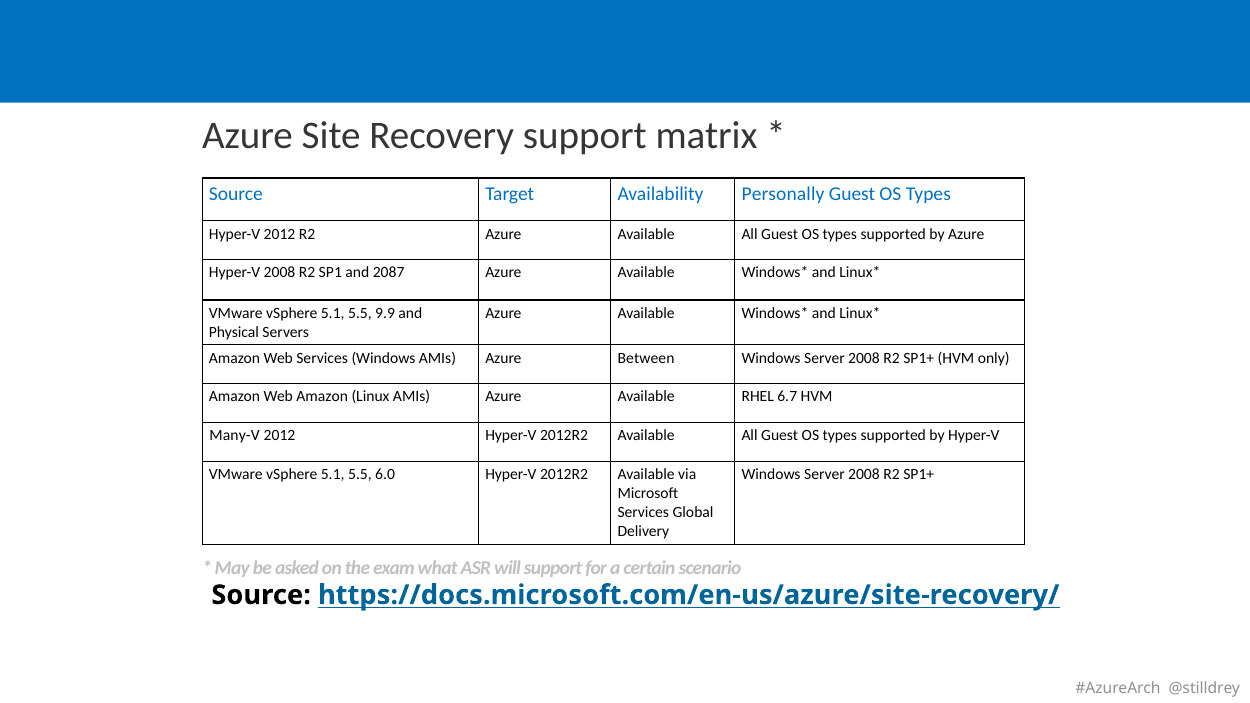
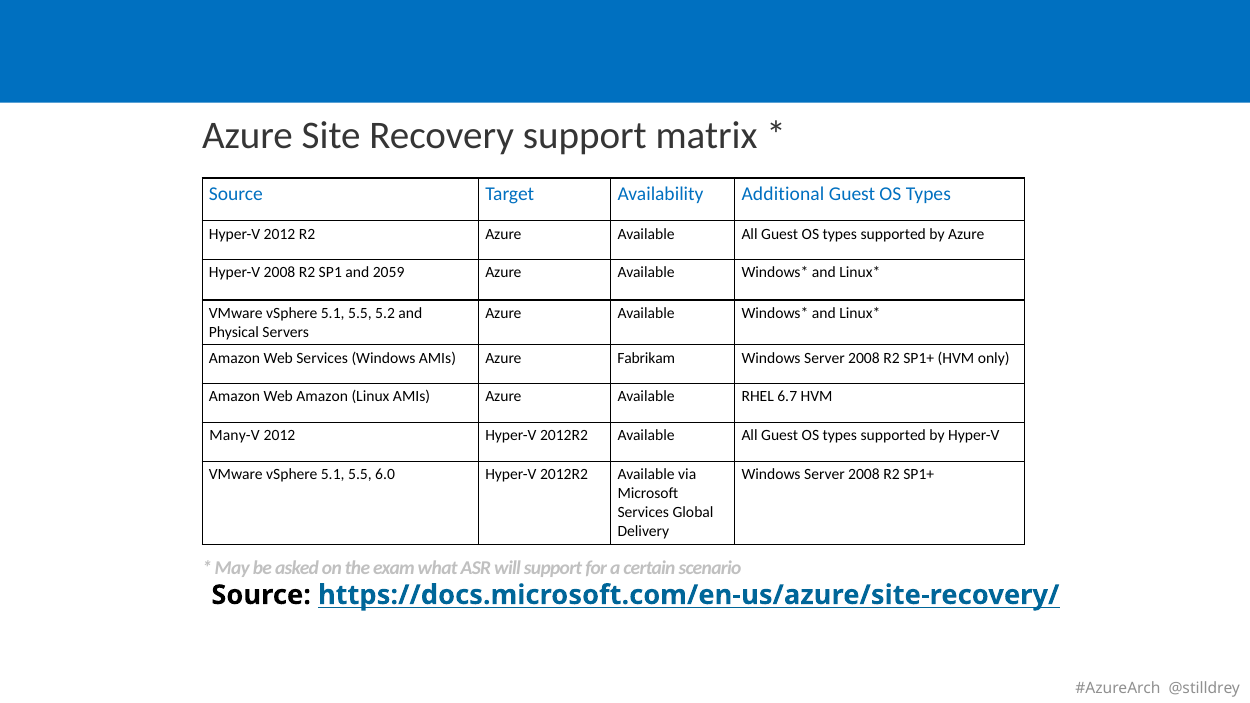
Personally: Personally -> Additional (783, 194)
2087: 2087 -> 2059 (389, 273)
9.9: 9.9 -> 5.2 (385, 313)
Between: Between -> Fabrikam (646, 358)
